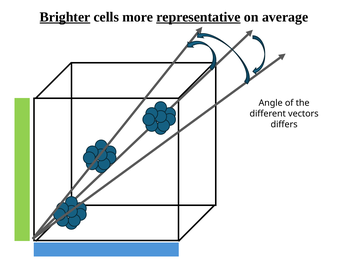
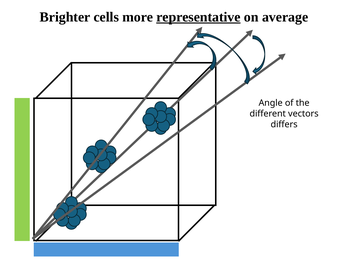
Brighter underline: present -> none (65, 17)
